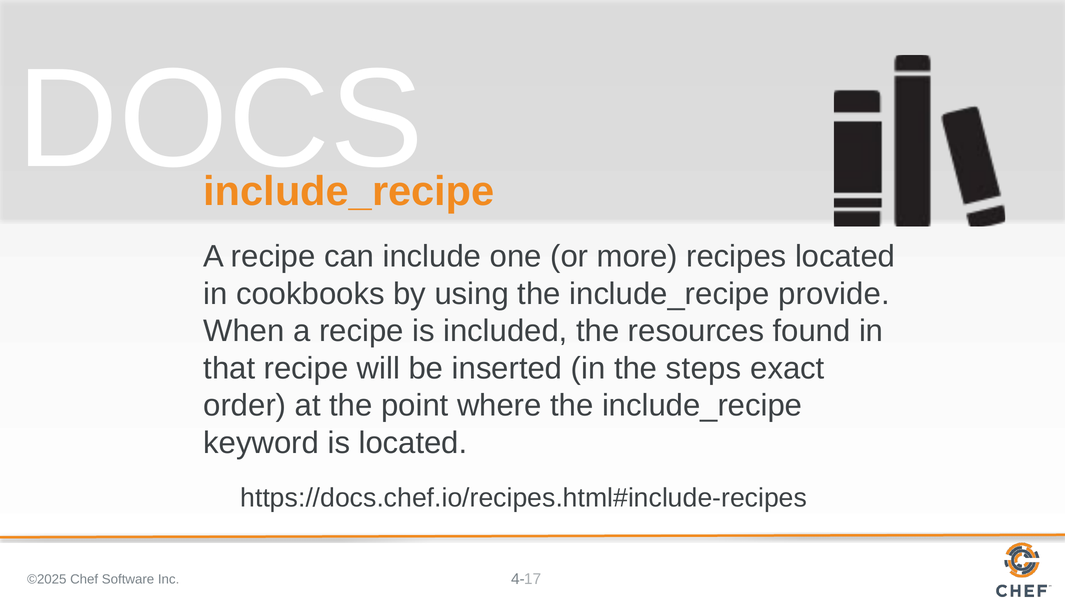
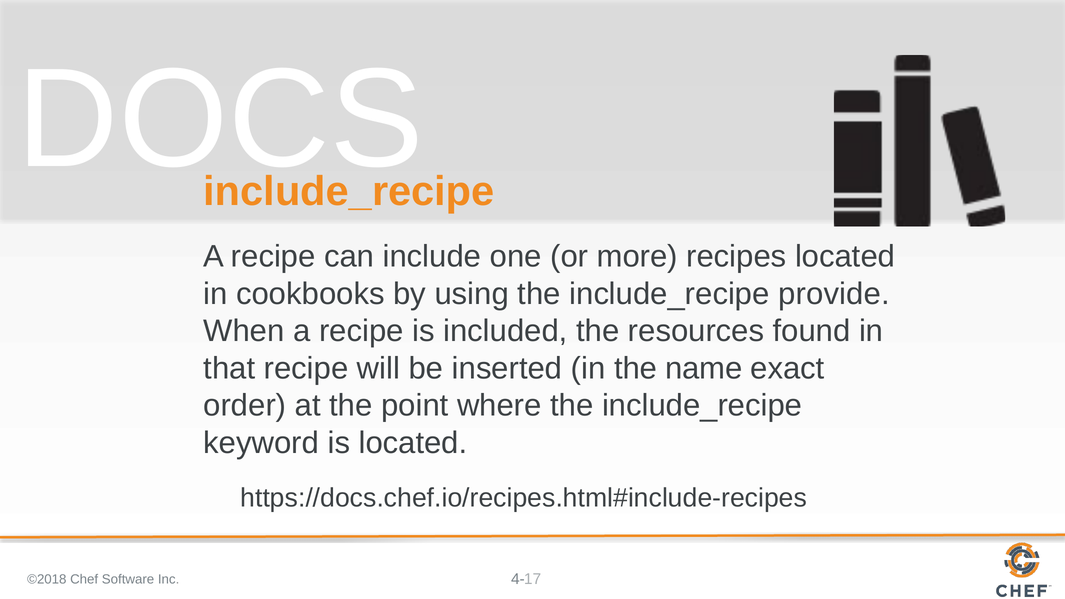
steps: steps -> name (704, 368)
©2025: ©2025 -> ©2018 (47, 580)
